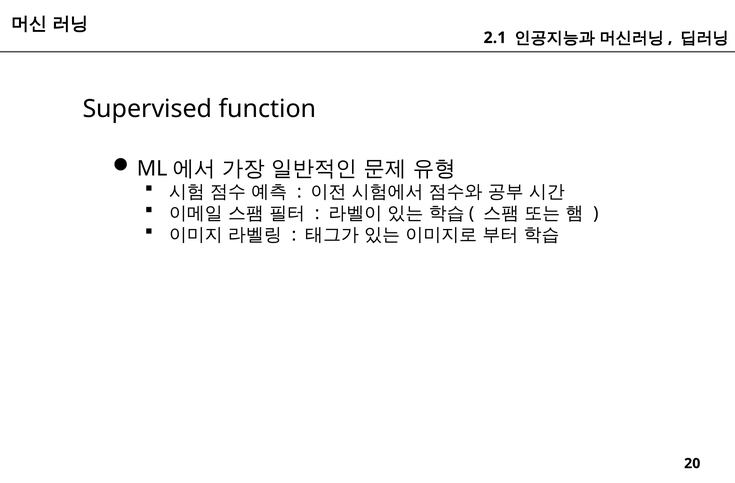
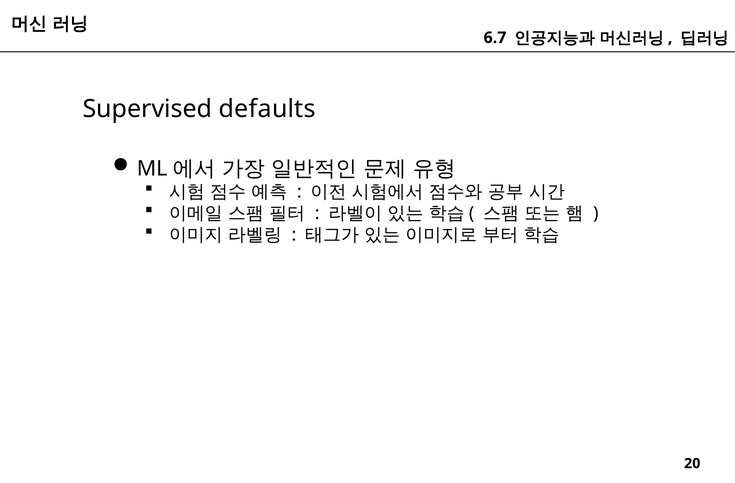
2.1: 2.1 -> 6.7 (495, 38)
function: function -> defaults (267, 109)
